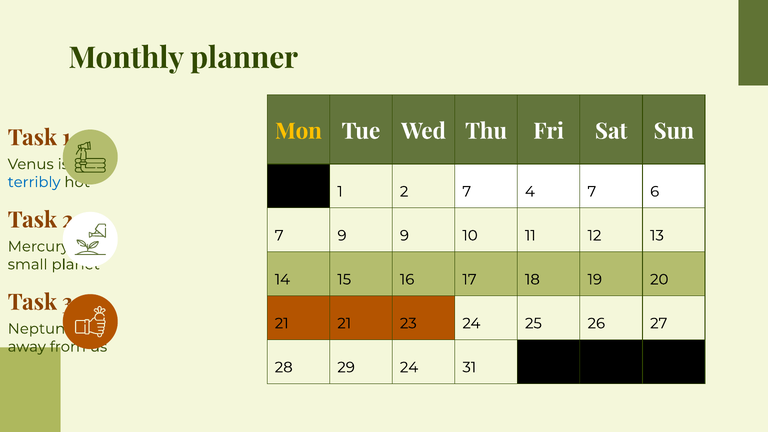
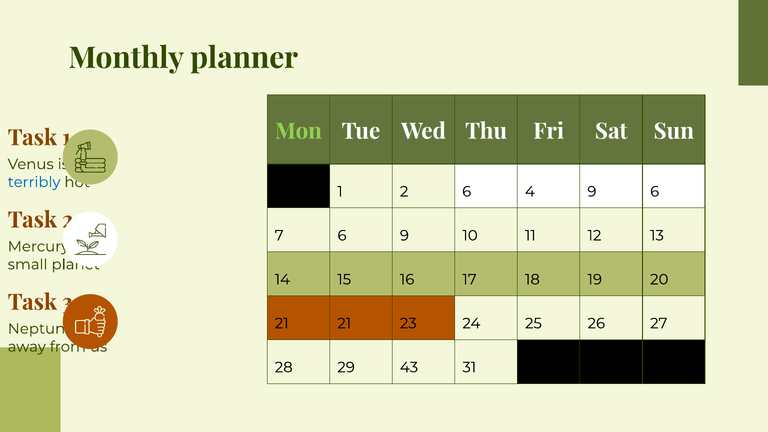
Mon colour: yellow -> light green (298, 131)
2 7: 7 -> 6 (467, 192)
4 7: 7 -> 9 (592, 192)
7 9: 9 -> 6 (342, 236)
29 24: 24 -> 43 (409, 367)
